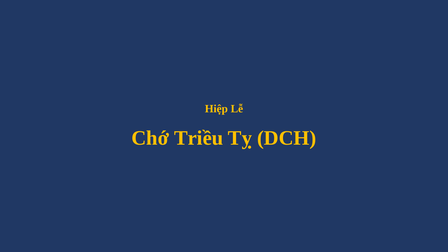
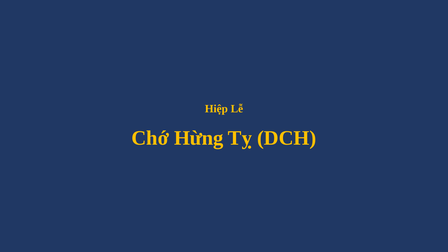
Triều: Triều -> Hừng (199, 138)
